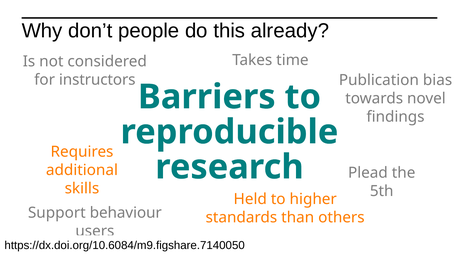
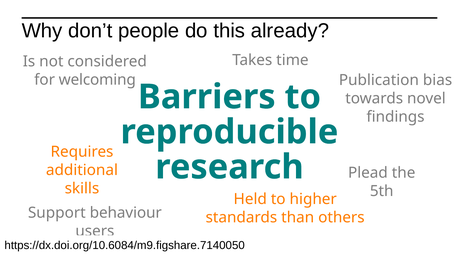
instructors: instructors -> welcoming (97, 80)
